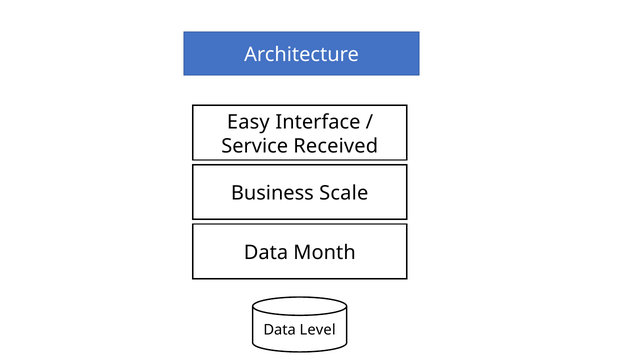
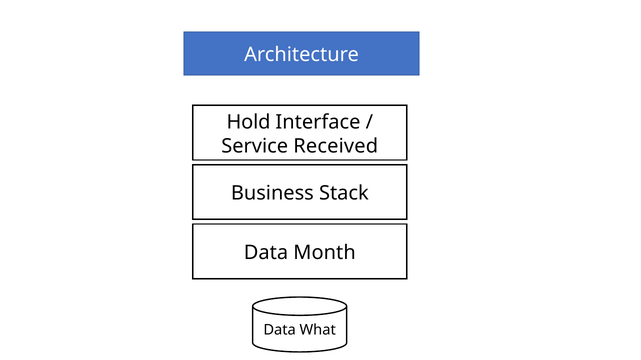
Easy: Easy -> Hold (249, 122)
Scale: Scale -> Stack (344, 194)
Level: Level -> What (318, 331)
